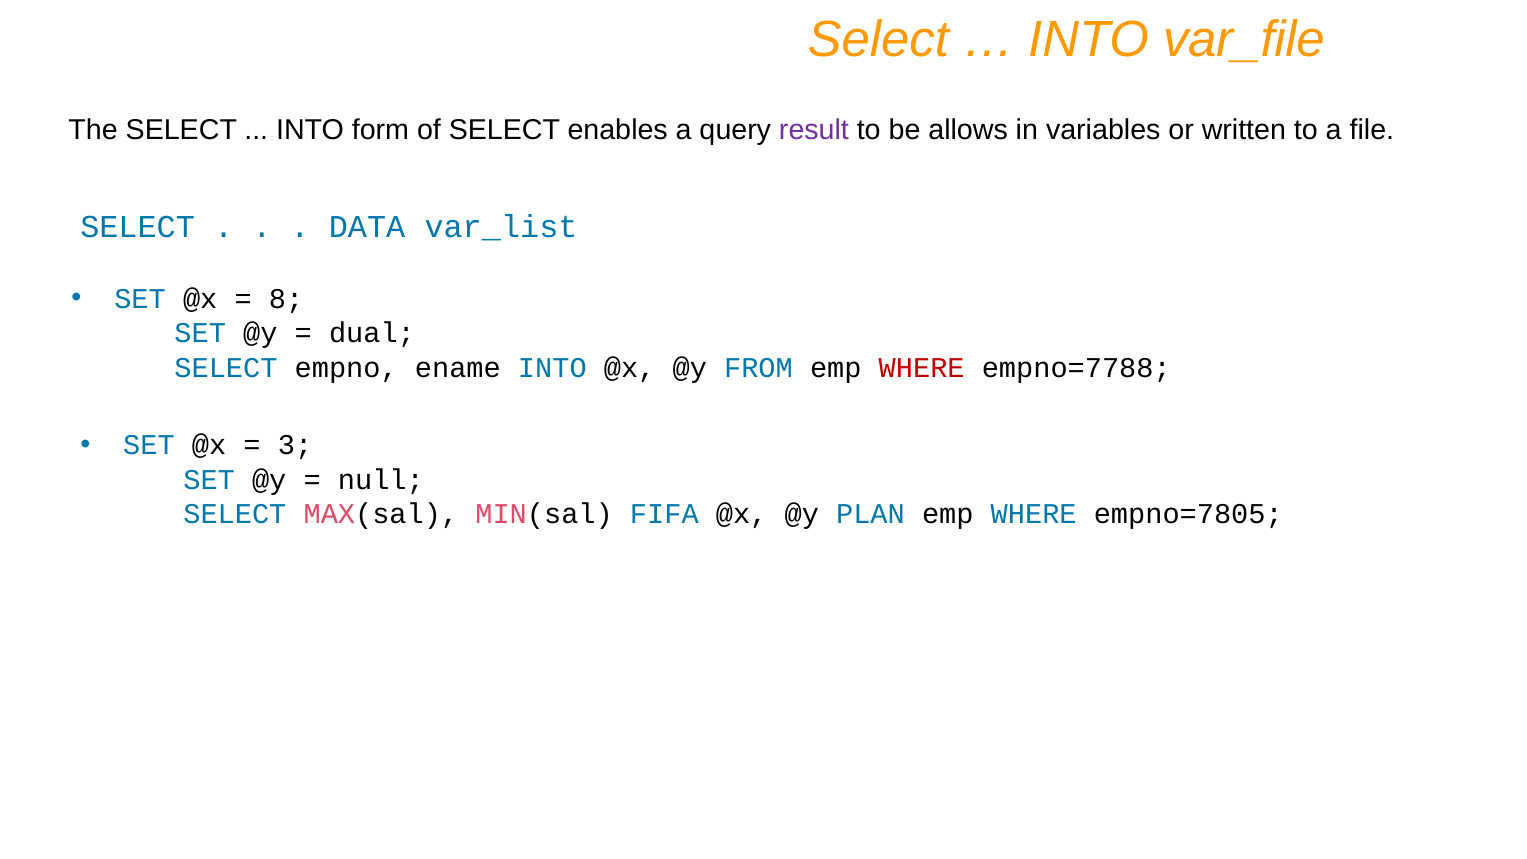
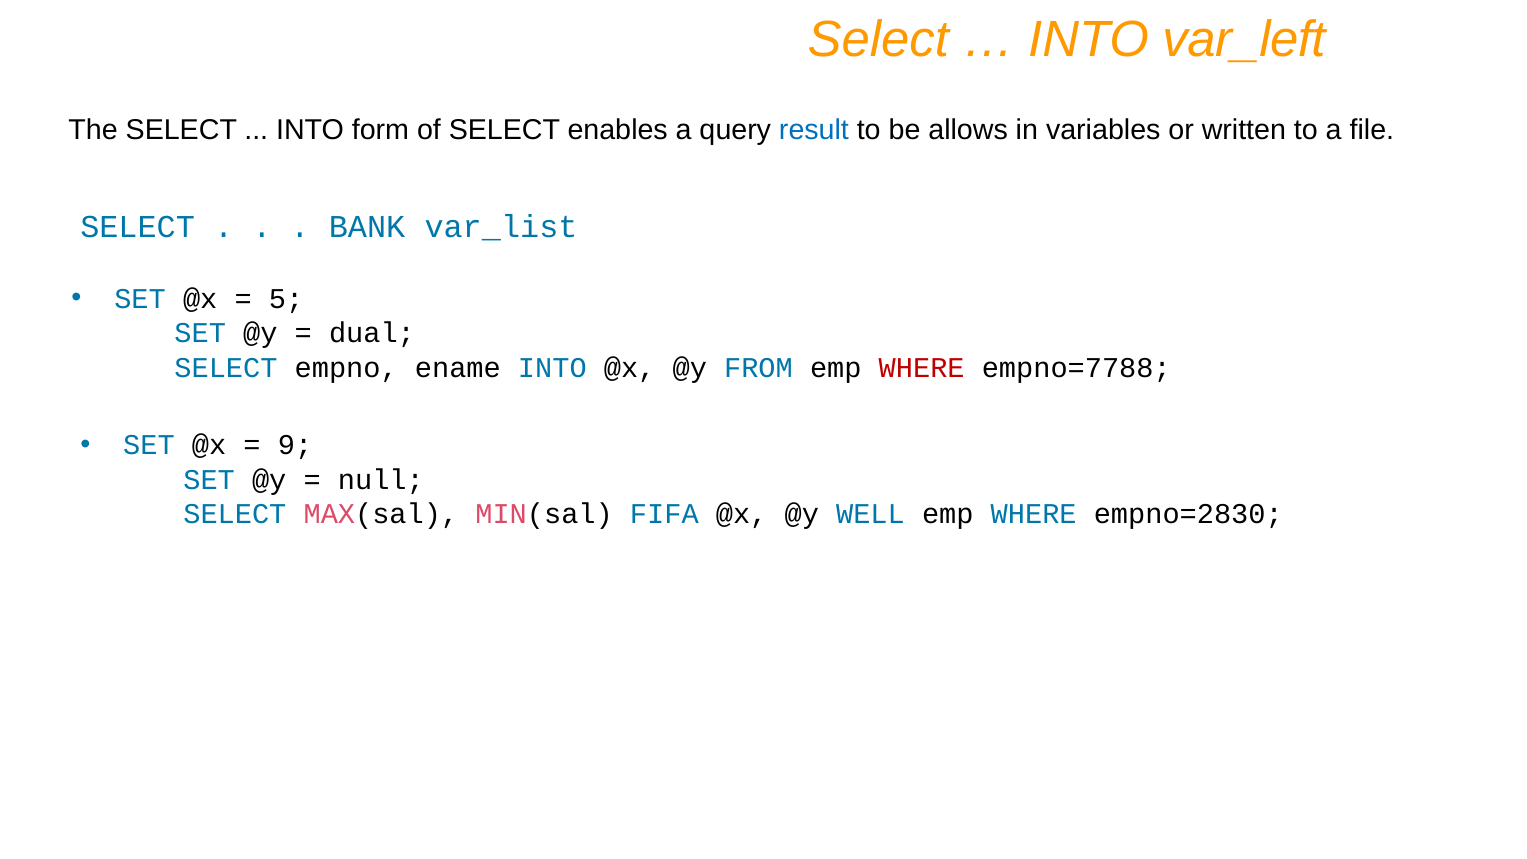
var_file: var_file -> var_left (1244, 40)
result colour: purple -> blue (814, 130)
DATA: DATA -> BANK (367, 227)
8: 8 -> 5 (286, 299)
3: 3 -> 9 (295, 445)
PLAN: PLAN -> WELL (870, 514)
empno=7805: empno=7805 -> empno=2830 (1188, 514)
